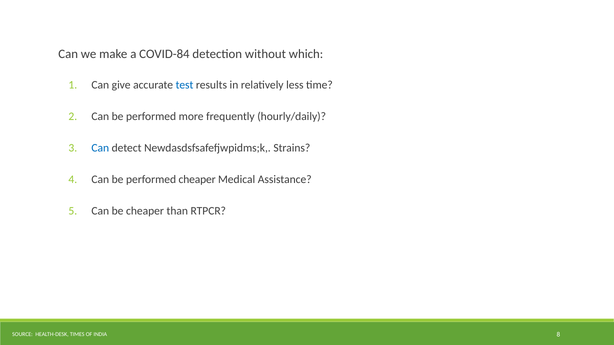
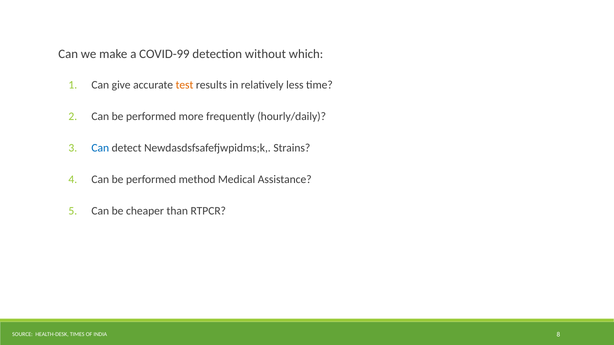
COVID-84: COVID-84 -> COVID-99 (164, 54)
test colour: blue -> orange (185, 85)
performed cheaper: cheaper -> method (197, 180)
